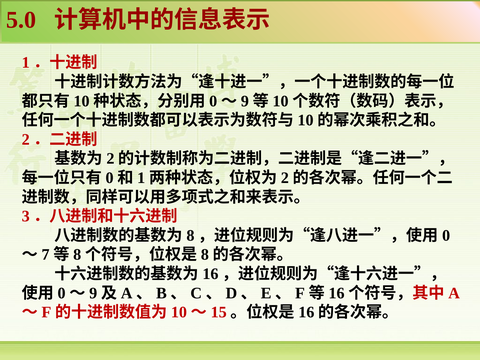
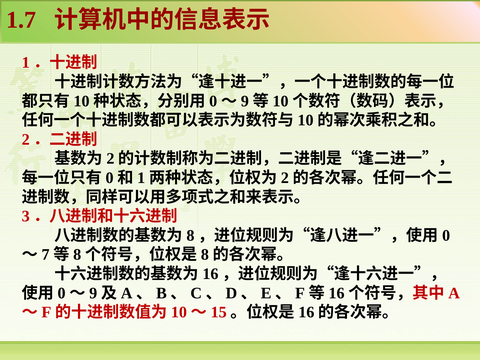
5.0: 5.0 -> 1.7 (21, 20)
